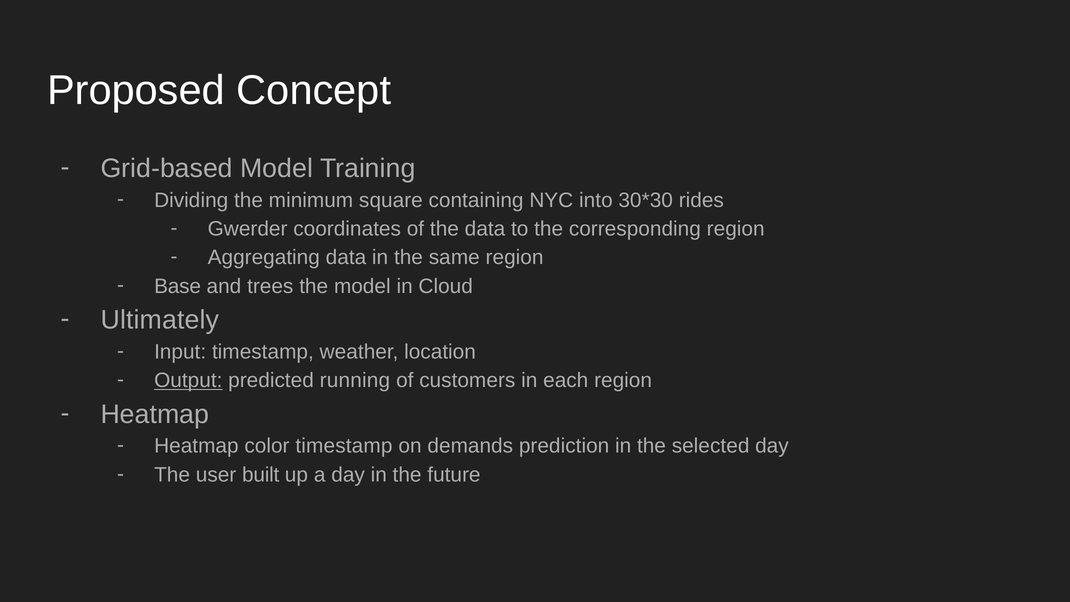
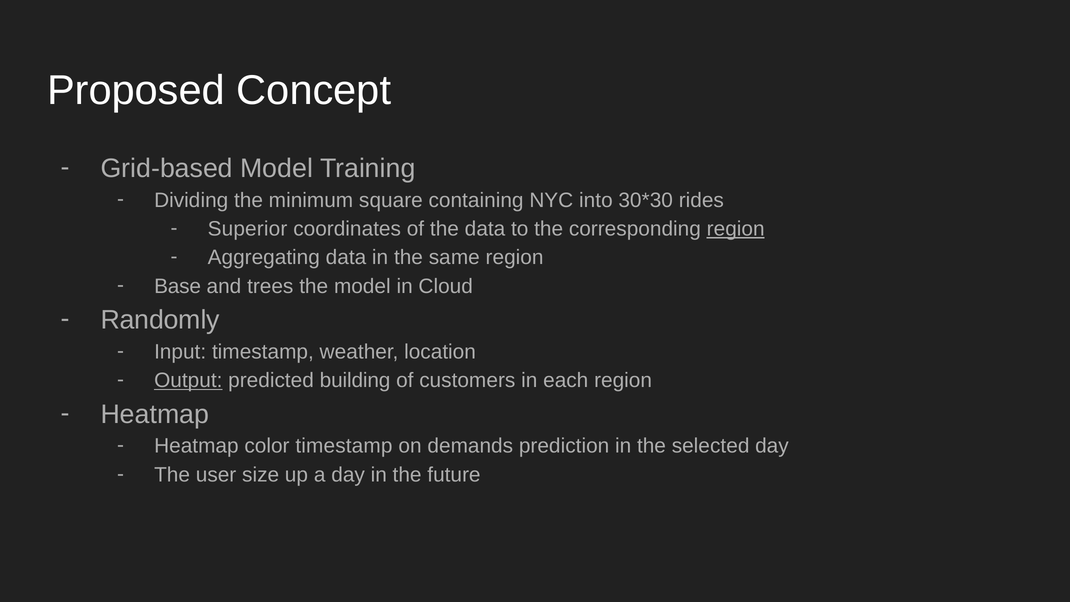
Gwerder: Gwerder -> Superior (248, 229)
region underline: none -> present (736, 229)
Ultimately: Ultimately -> Randomly (160, 320)
running: running -> building (355, 380)
built: built -> size (261, 475)
